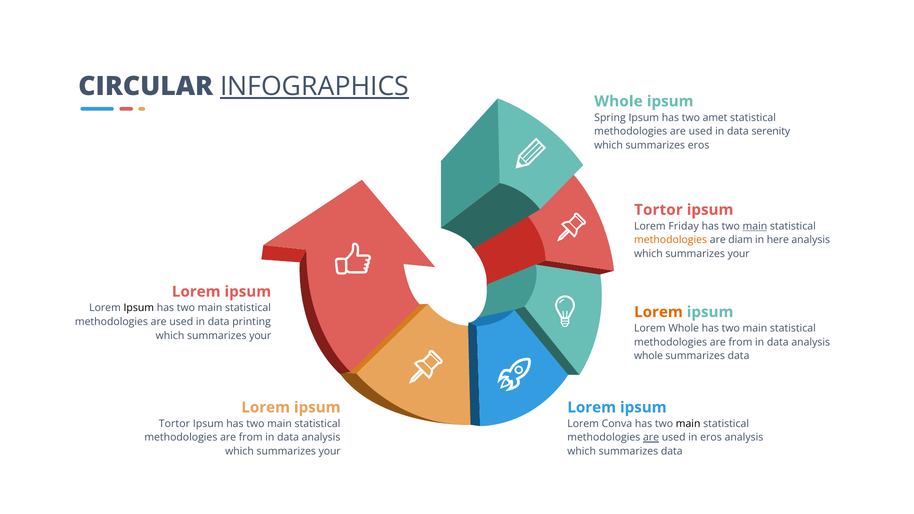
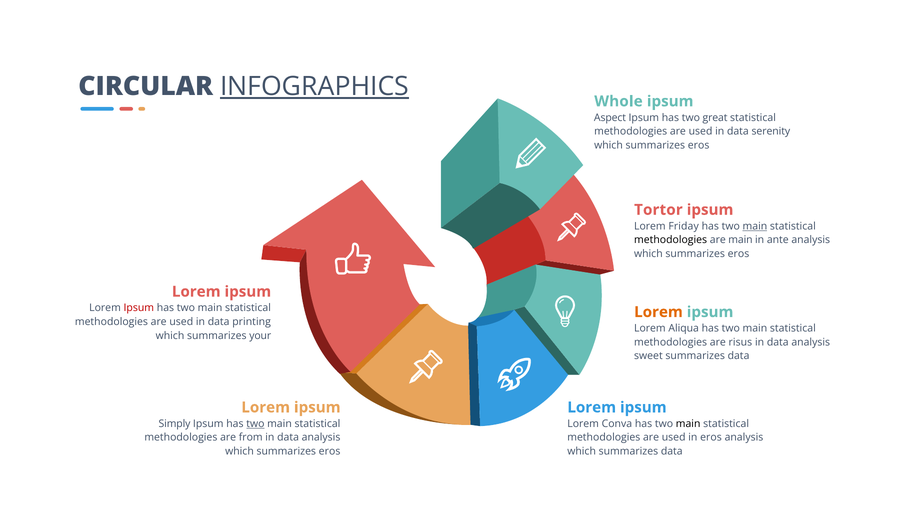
Spring: Spring -> Aspect (610, 118)
amet: amet -> great (715, 118)
methodologies colour: orange -> black (671, 240)
are diam: diam -> main (740, 240)
here: here -> ante (778, 240)
your: your -> eros (739, 254)
Ipsum colour: black -> red (139, 308)
Lorem Whole: Whole -> Aliqua (684, 328)
from: from -> risus (740, 342)
whole: whole -> sweet (648, 356)
Tortor: Tortor -> Simply (175, 424)
two underline: none -> present (255, 424)
are underline: present -> none (651, 438)
your: your -> eros (330, 451)
